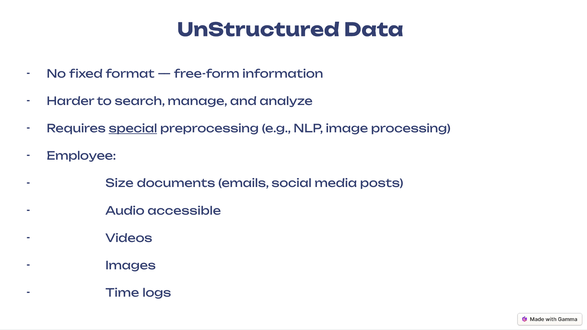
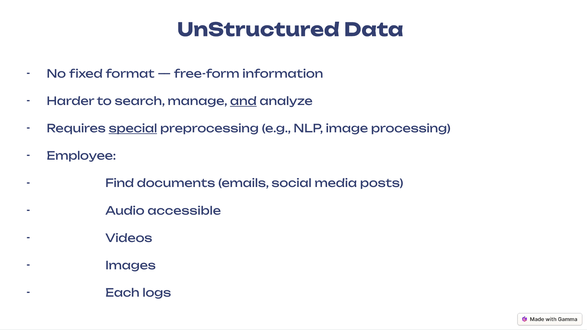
and underline: none -> present (243, 101)
Size: Size -> Find (120, 184)
Time: Time -> Each (122, 293)
